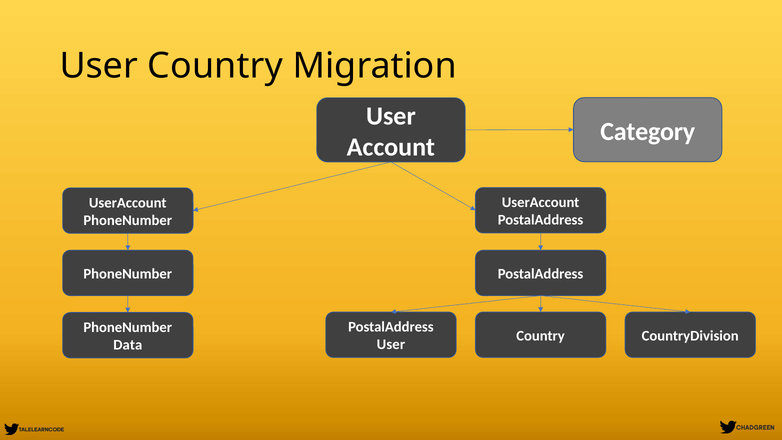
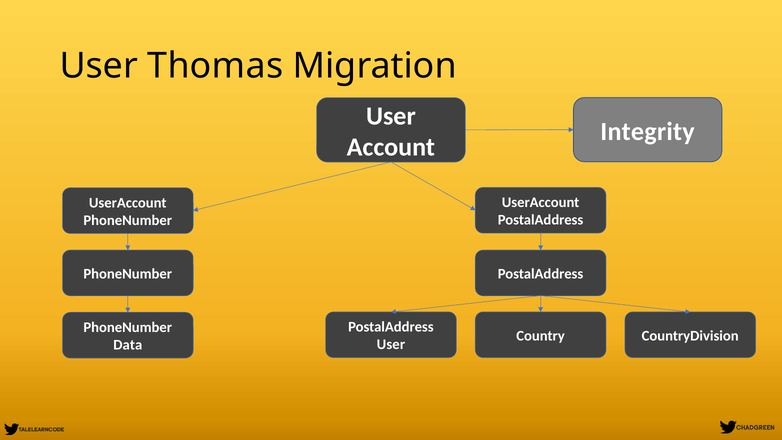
User Country: Country -> Thomas (215, 66)
Category: Category -> Integrity (647, 131)
